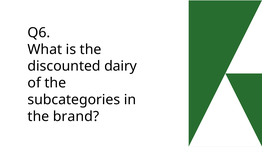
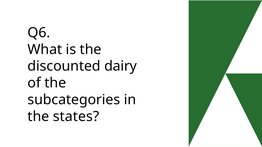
brand: brand -> states (76, 117)
